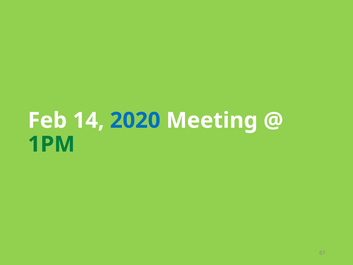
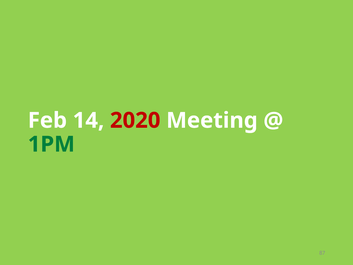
2020 colour: blue -> red (135, 120)
